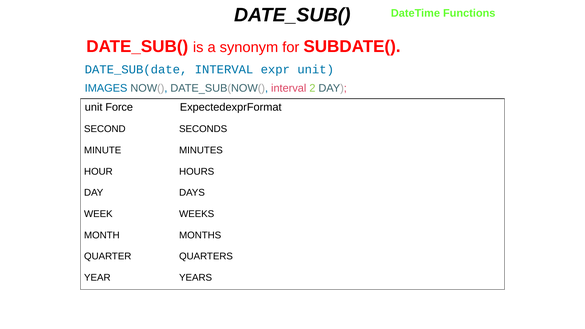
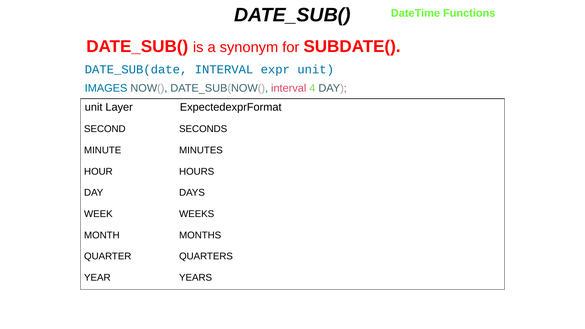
2: 2 -> 4 (312, 88)
Force: Force -> Layer (119, 107)
